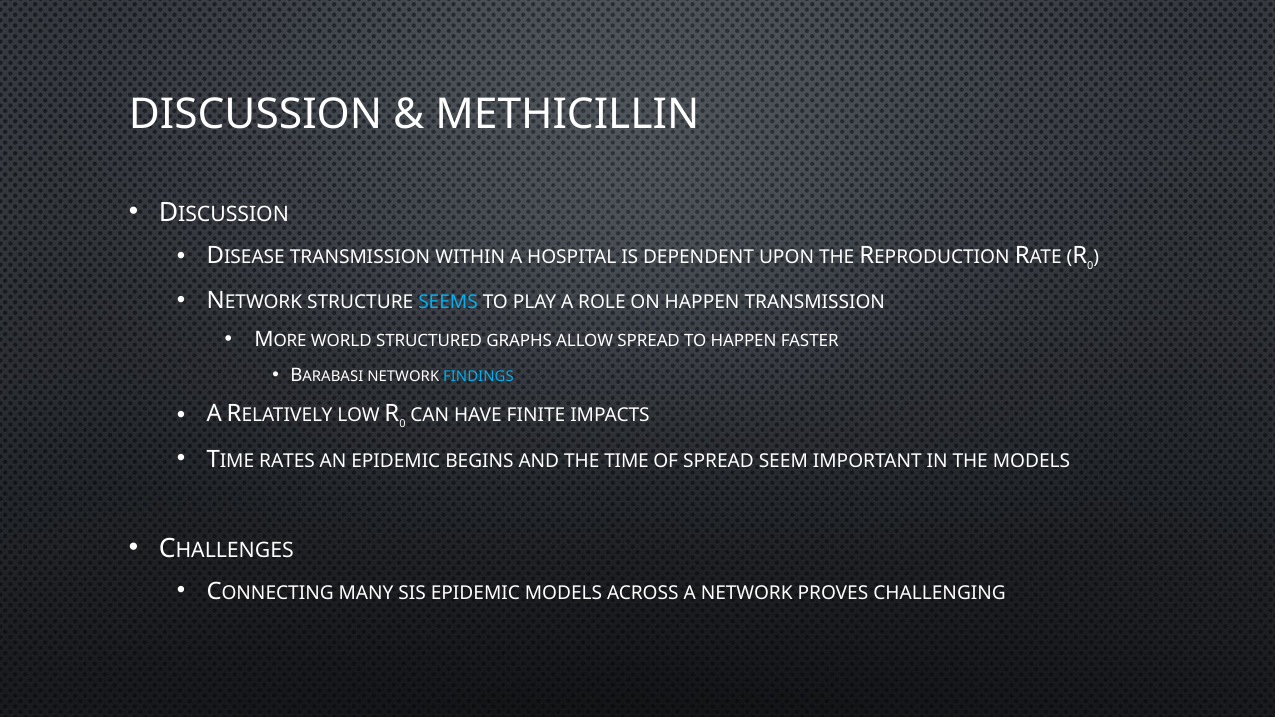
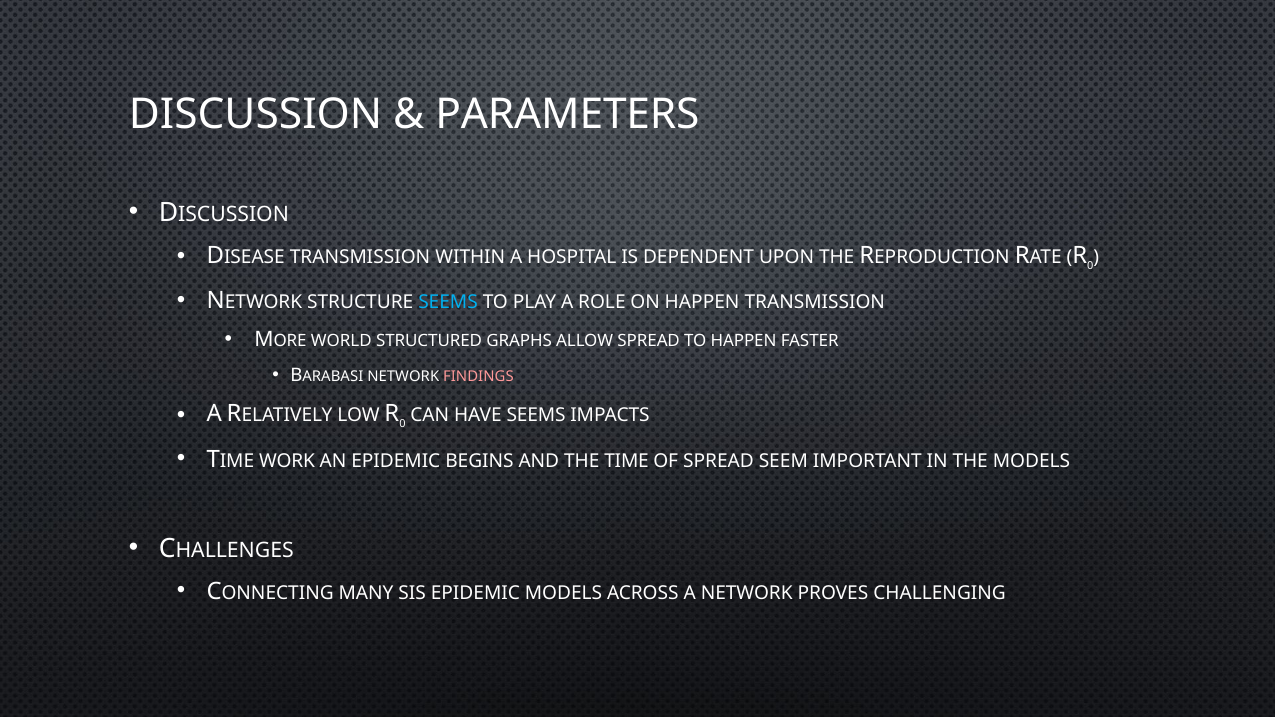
METHICILLIN: METHICILLIN -> PARAMETERS (567, 114)
FINDINGS colour: light blue -> pink (478, 377)
HAVE FINITE: FINITE -> SEEMS (536, 416)
RATES: RATES -> WORK (287, 461)
